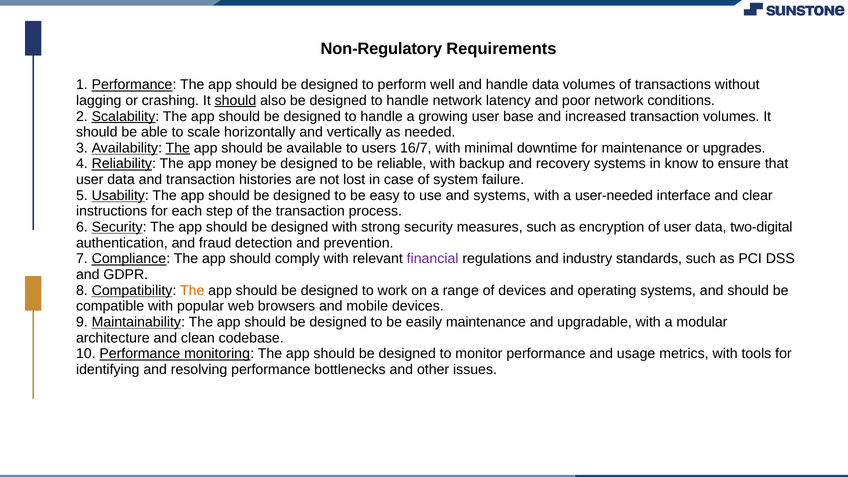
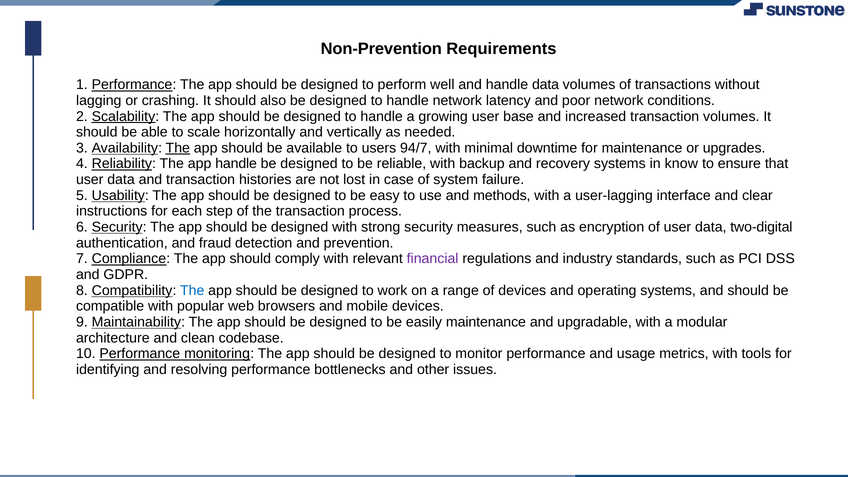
Non-Regulatory: Non-Regulatory -> Non-Prevention (381, 49)
should underline: present -> none (235, 101)
16/7: 16/7 -> 94/7 (416, 148)
app money: money -> handle (236, 164)
and systems: systems -> methods (502, 195)
user-needed: user-needed -> user-lagging (614, 195)
The colour: orange -> blue (192, 290)
